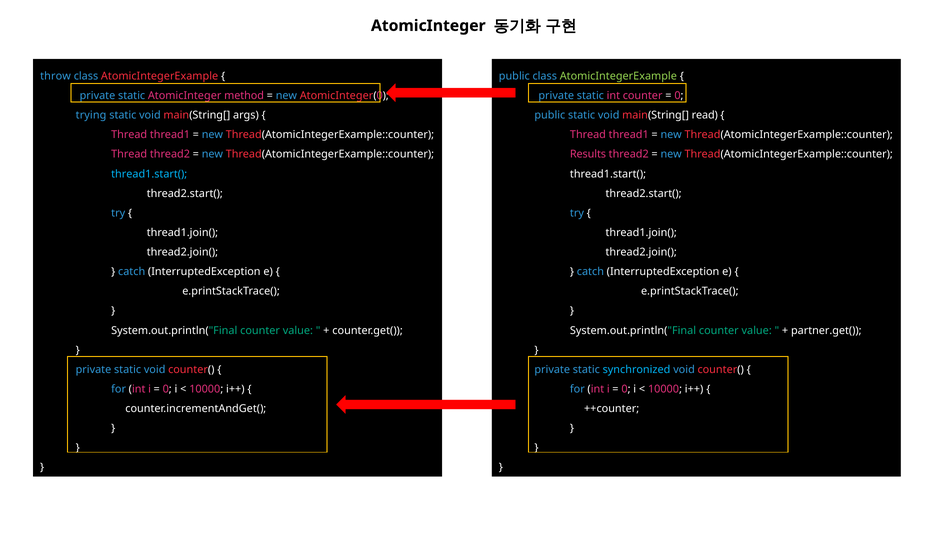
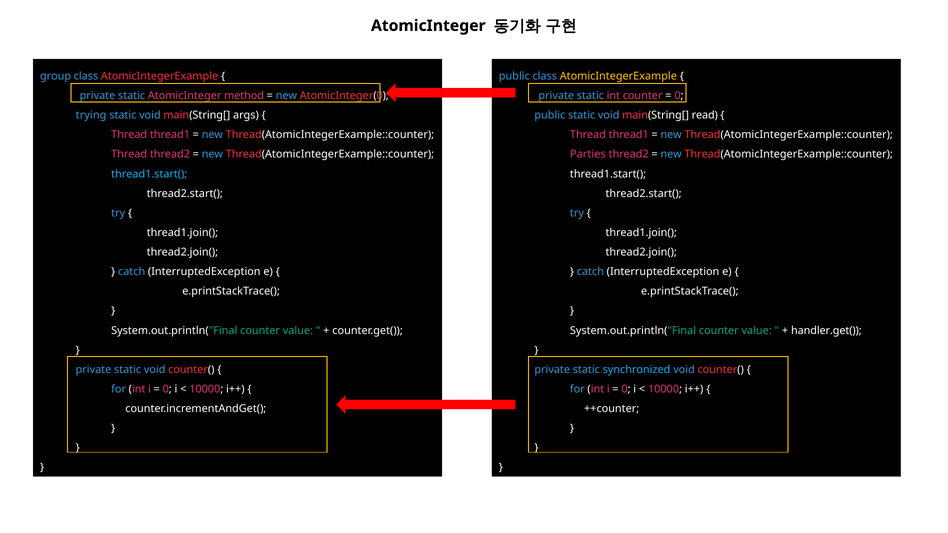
throw: throw -> group (56, 76)
AtomicIntegerExample colour: light green -> yellow (618, 76)
Results: Results -> Parties (588, 154)
partner.get(: partner.get( -> handler.get( (826, 331)
